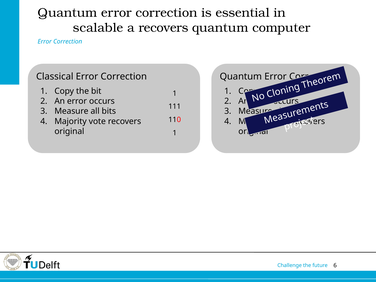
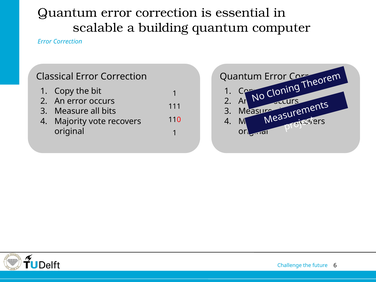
a recovers: recovers -> building (163, 28)
